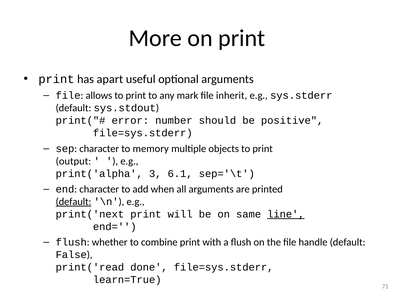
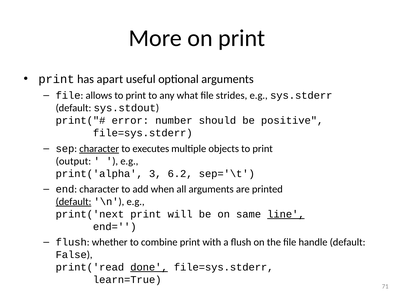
mark: mark -> what (187, 95)
inherit: inherit -> strides (232, 95)
character underline: none -> present (99, 148)
memory: memory -> executes (151, 148)
6.1: 6.1 -> 6.2 (180, 173)
done underline: none -> present (149, 267)
